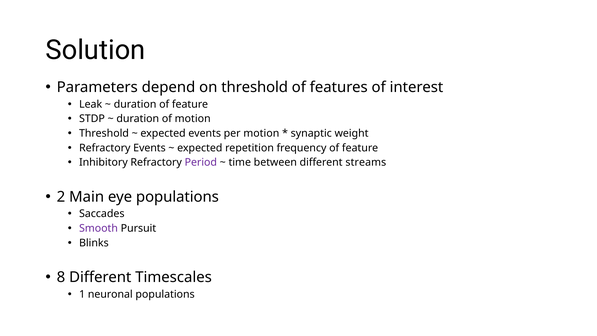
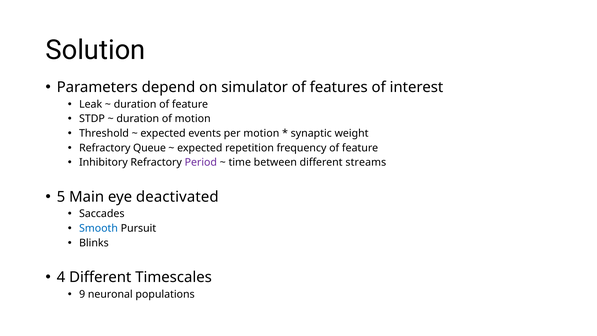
on threshold: threshold -> simulator (255, 87)
Refractory Events: Events -> Queue (149, 148)
2: 2 -> 5 (61, 197)
eye populations: populations -> deactivated (177, 197)
Smooth colour: purple -> blue (99, 228)
8: 8 -> 4 (61, 277)
1: 1 -> 9 (82, 294)
